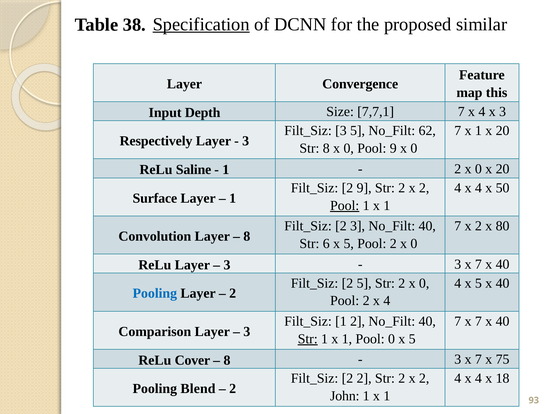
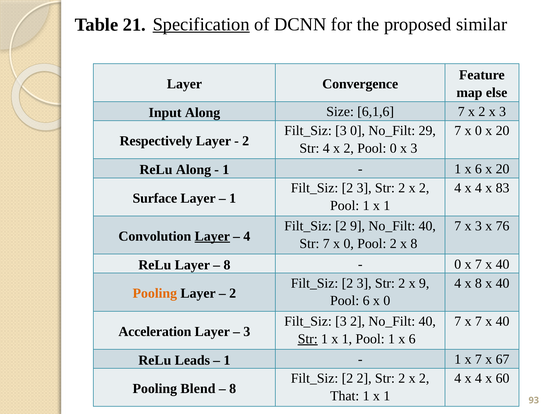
38: 38 -> 21 (134, 25)
this: this -> else (497, 93)
Input Depth: Depth -> Along (203, 112)
7,7,1: 7,7,1 -> 6,1,6 (376, 112)
7 x 4: 4 -> 2 (482, 112)
3 5: 5 -> 0 (358, 131)
62: 62 -> 29 (427, 131)
1: 1 -> 0 (478, 131)
3: 3 -> 2 (246, 141)
Str 8: 8 -> 4 (326, 148)
0: 0 -> 2 (349, 148)
Pool 9: 9 -> 0 (393, 148)
0: 0 -> 3 (414, 148)
ReLu Saline: Saline -> Along (194, 170)
2: 2 -> 1 (458, 169)
0: 0 -> 6 (478, 169)
9: 9 -> 3 (364, 188)
50: 50 -> 83 (503, 188)
Pool underline: present -> none (345, 205)
2 3: 3 -> 9 (358, 226)
7 x 2: 2 -> 3 (478, 226)
80: 80 -> 76 (503, 226)
Layer underline: none -> present (212, 236)
8: 8 -> 4 (247, 236)
Str 6: 6 -> 7 (326, 244)
5: 5 -> 0 (349, 244)
Pool 2 x 0: 0 -> 8 (414, 244)
3: 3 -> 8 (227, 265)
3: 3 -> 0 (458, 264)
5: 5 -> 3 (364, 283)
Str 2 x 0: 0 -> 9 (424, 283)
4 x 5: 5 -> 8 (478, 283)
Pooling colour: blue -> orange (155, 293)
2: 2 -> 6 (366, 301)
4: 4 -> 0 (387, 301)
1: 1 -> 3 (341, 321)
Comparison: Comparison -> Acceleration (155, 332)
1 Pool 0: 0 -> 1 (392, 339)
5: 5 -> 6 (412, 339)
Cover: Cover -> Leads (192, 360)
8: 8 -> 1 (227, 360)
3: 3 -> 1 (458, 359)
75: 75 -> 67 (503, 359)
18: 18 -> 60 (503, 378)
2: 2 -> 8 (233, 389)
John: John -> That (345, 396)
